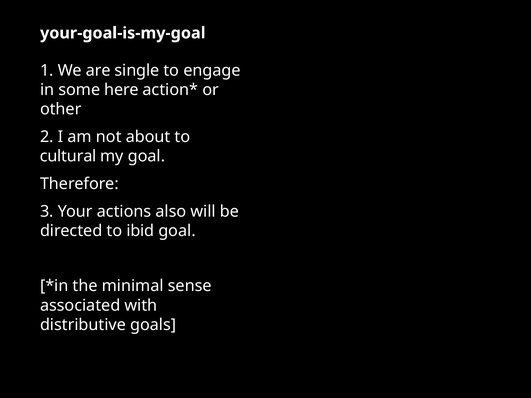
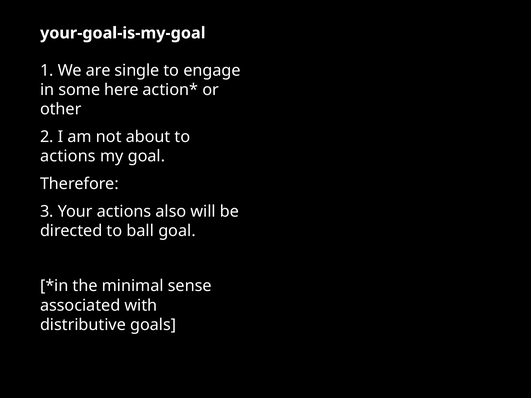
cultural: cultural -> actions (68, 156)
ibid: ibid -> ball (140, 231)
